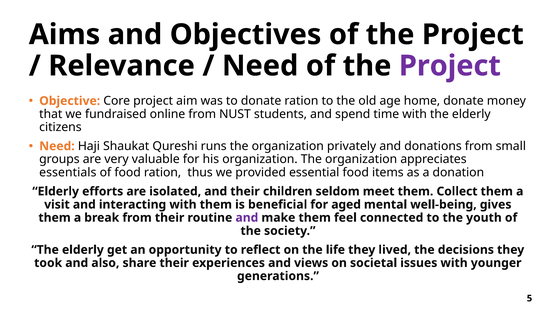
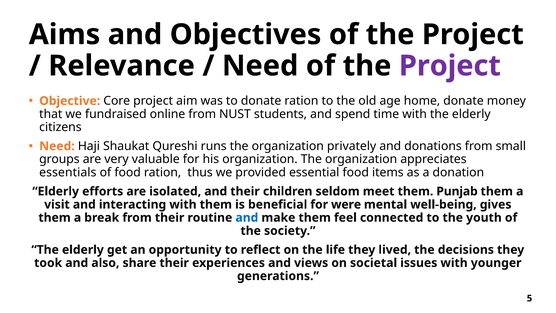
Collect: Collect -> Punjab (457, 191)
aged: aged -> were (346, 204)
and colour: purple -> blue (247, 218)
